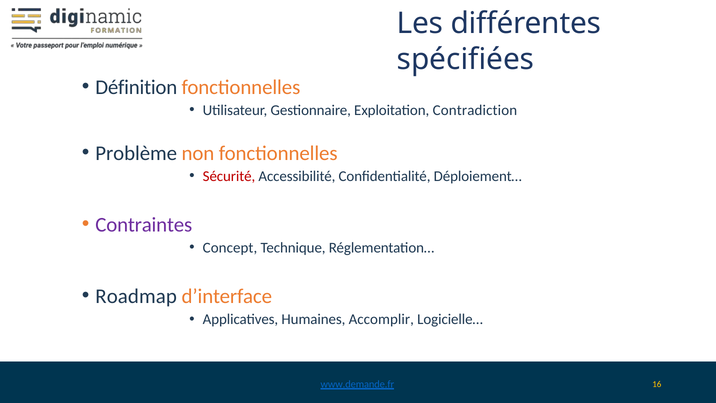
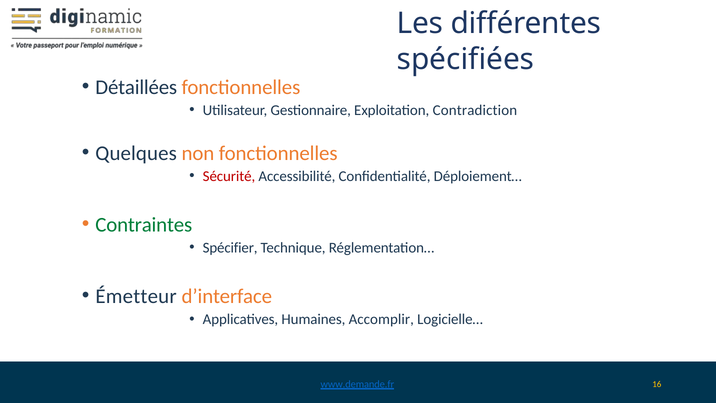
Définition: Définition -> Détaillées (136, 87)
Problème: Problème -> Quelques (136, 153)
Contraintes colour: purple -> green (144, 225)
Concept: Concept -> Spécifier (230, 248)
Roadmap: Roadmap -> Émetteur (136, 296)
